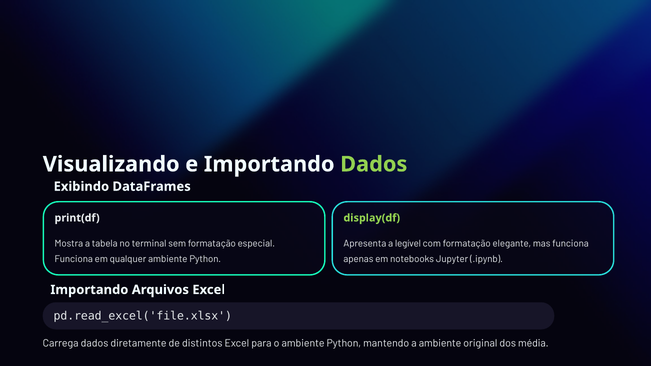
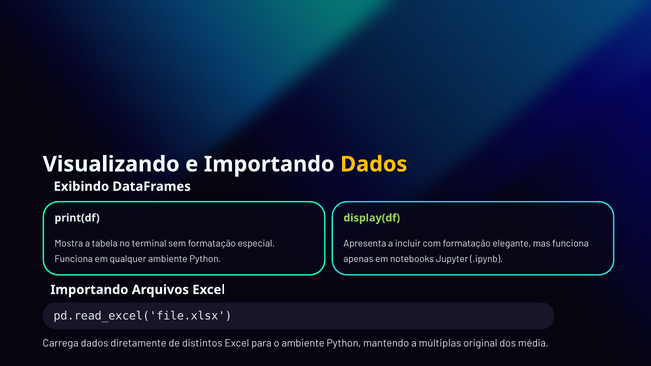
Dados colour: light green -> yellow (374, 164)
legível: legível -> incluir (408, 244)
a ambiente: ambiente -> múltiplas (440, 343)
